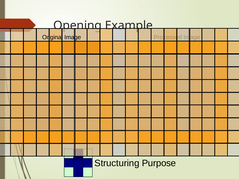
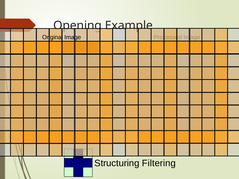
Purpose: Purpose -> Filtering (159, 163)
